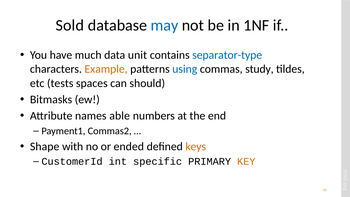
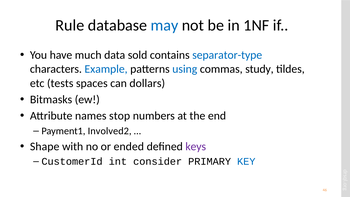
Sold: Sold -> Rule (70, 25)
unit: unit -> sold (138, 55)
Example colour: orange -> blue (106, 69)
should: should -> dollars (147, 83)
able: able -> stop (120, 116)
Commas2: Commas2 -> Involved2 (110, 131)
keys colour: orange -> purple (196, 146)
specific: specific -> consider (158, 161)
KEY colour: orange -> blue (246, 161)
